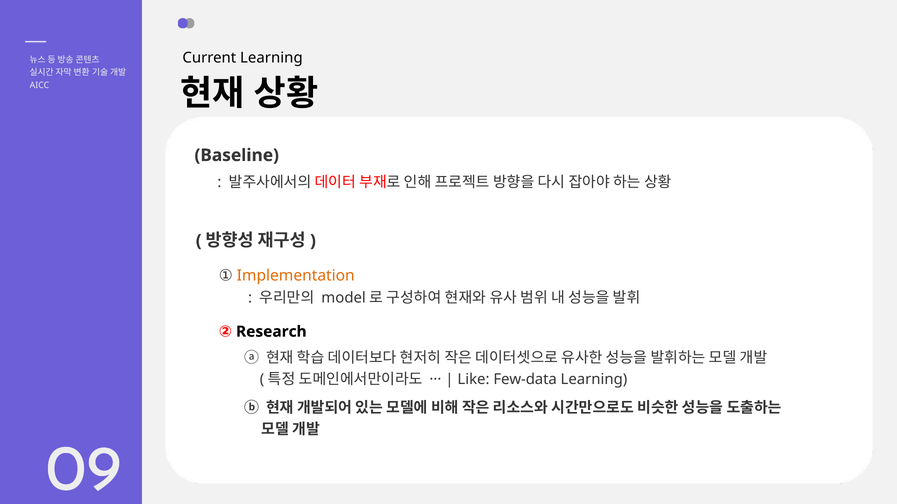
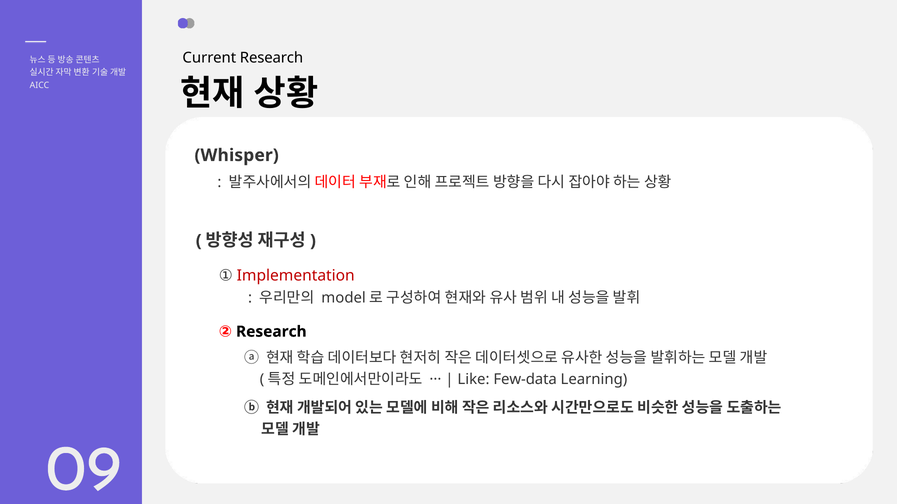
Current Learning: Learning -> Research (271, 58)
Baseline: Baseline -> Whisper (237, 155)
Implementation colour: orange -> red (296, 276)
